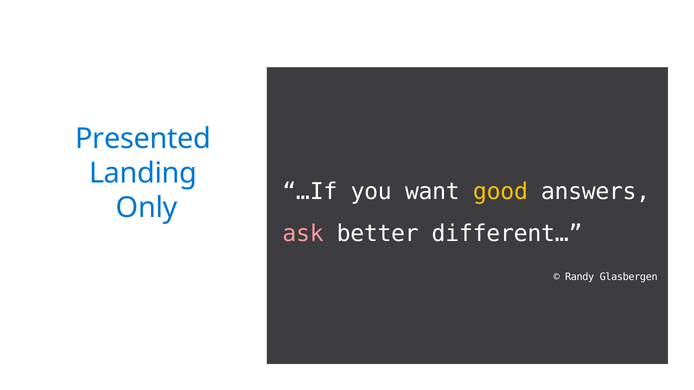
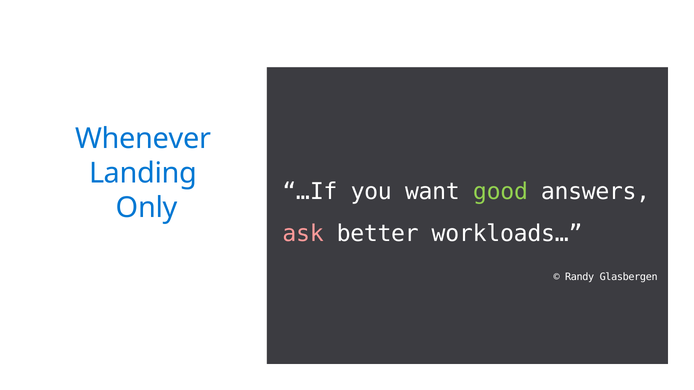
Presented: Presented -> Whenever (143, 139)
good colour: yellow -> light green (500, 192)
different…: different… -> workloads… (507, 234)
